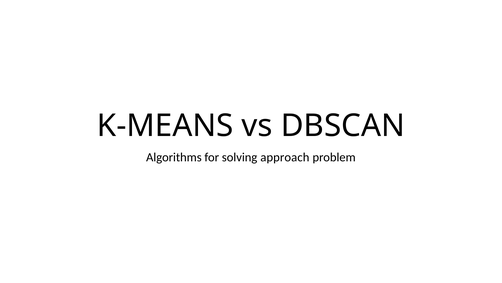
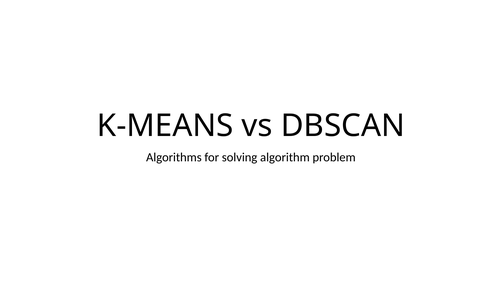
approach: approach -> algorithm (285, 157)
